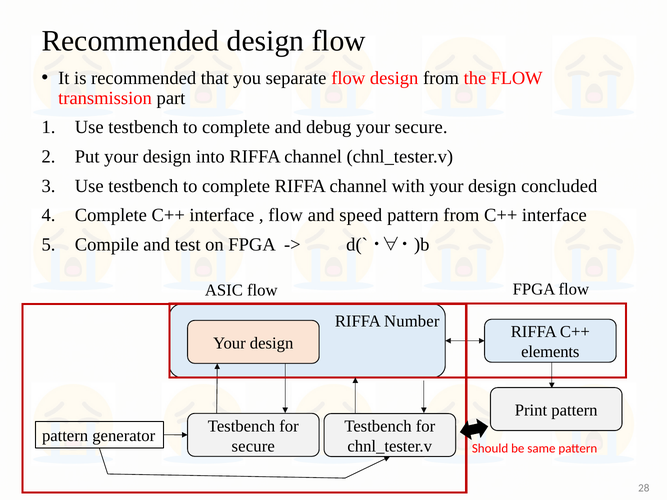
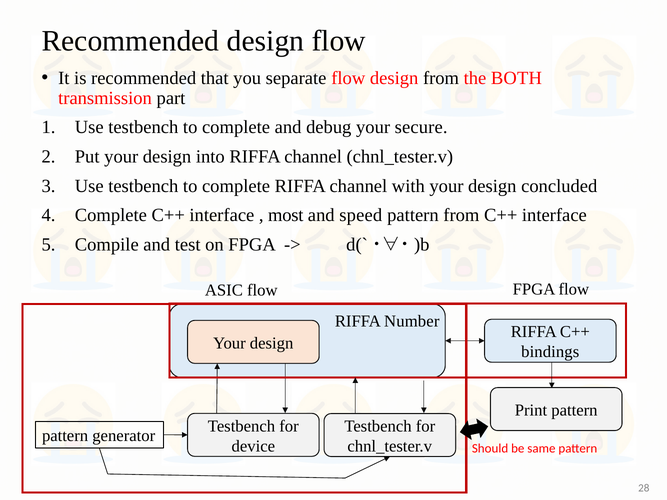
the FLOW: FLOW -> BOTH (516, 78)
flow: flow -> most (286, 215)
elements: elements -> bindings (550, 352)
secure: secure -> device (253, 446)
